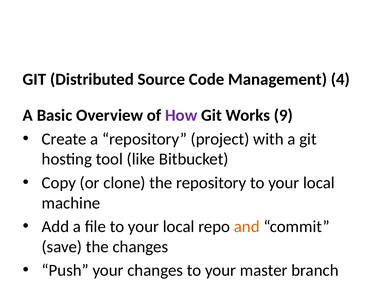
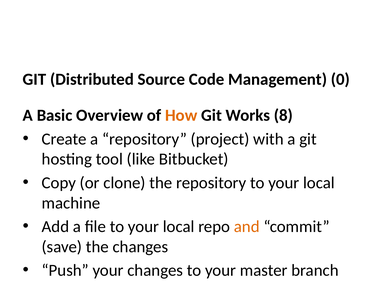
4: 4 -> 0 (340, 80)
How colour: purple -> orange (181, 116)
9: 9 -> 8 (283, 116)
